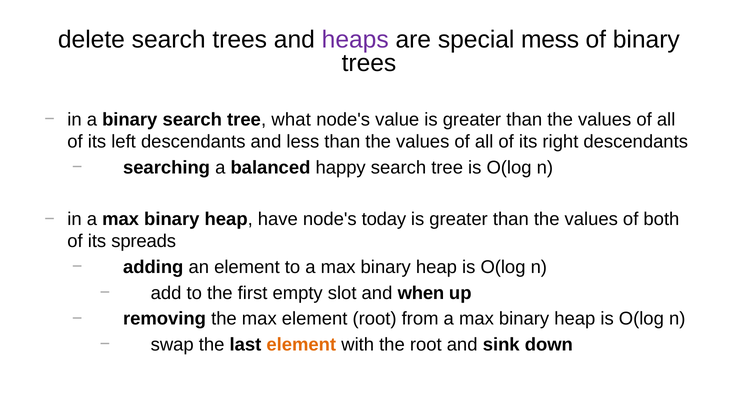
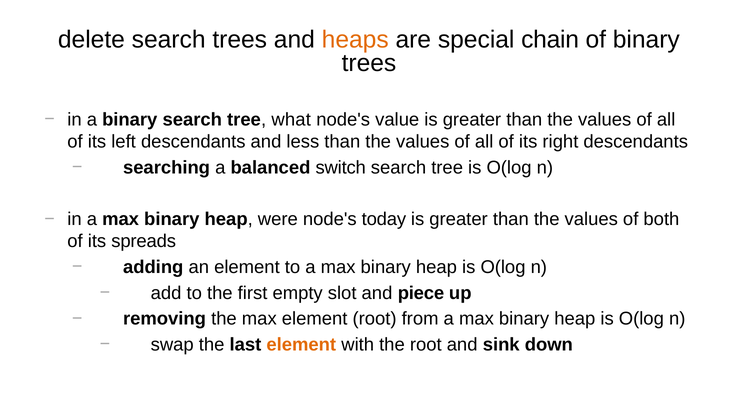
heaps colour: purple -> orange (355, 40)
mess: mess -> chain (550, 40)
happy: happy -> switch (341, 168)
have: have -> were (278, 219)
when: when -> piece (421, 293)
